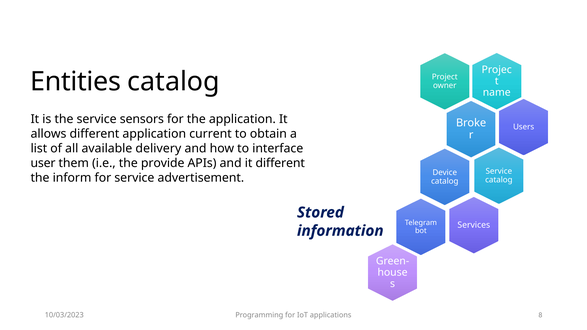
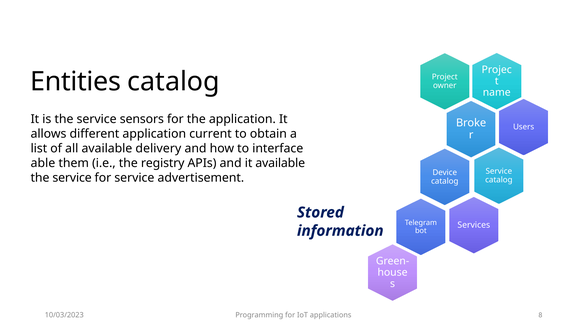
user: user -> able (43, 163)
provide: provide -> registry (163, 163)
it different: different -> available (280, 163)
inform: inform -> service (72, 178)
